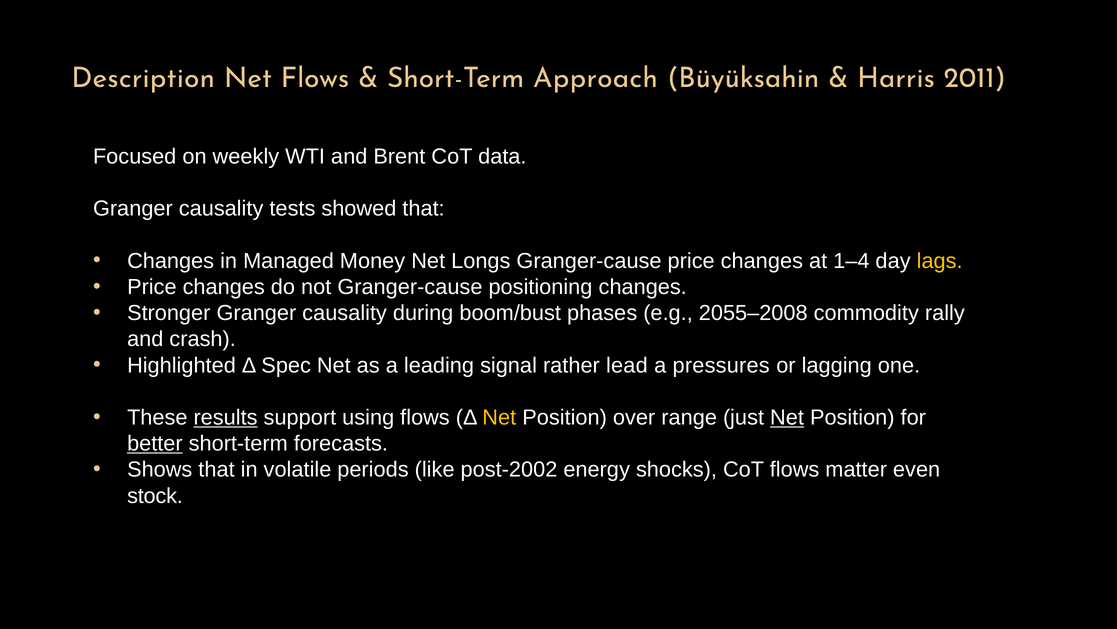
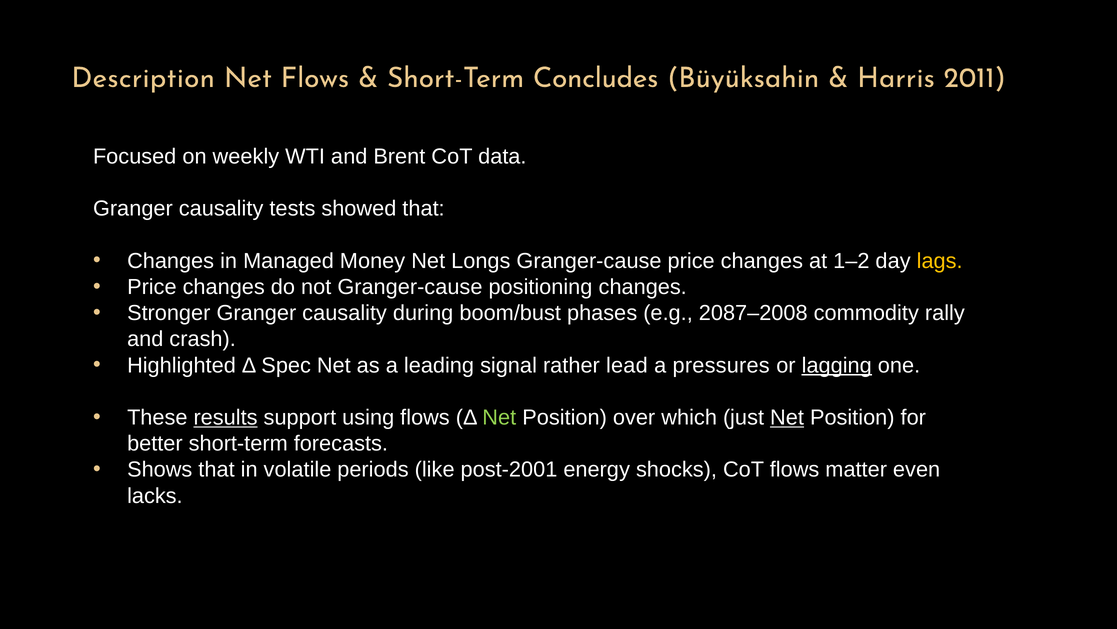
Approach: Approach -> Concludes (596, 78)
1–4: 1–4 -> 1–2 (851, 261)
2055–2008: 2055–2008 -> 2087–2008 (753, 313)
lagging underline: none -> present (837, 365)
Net colour: yellow -> light green (499, 417)
range: range -> which (689, 417)
better underline: present -> none (155, 443)
post-2002: post-2002 -> post-2001 (509, 469)
stock: stock -> lacks (155, 495)
